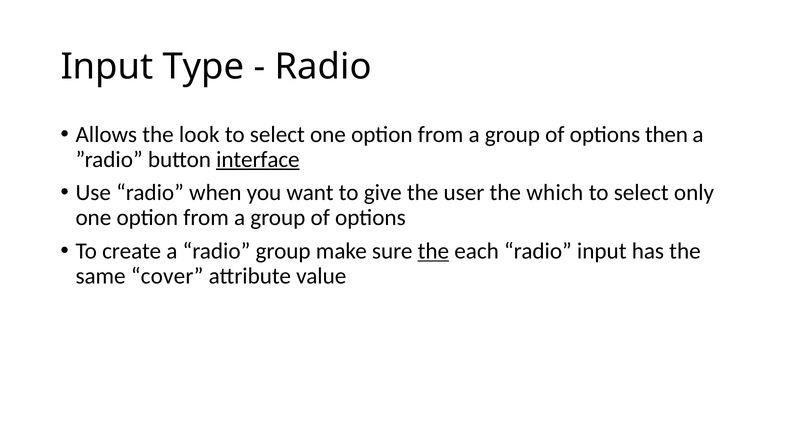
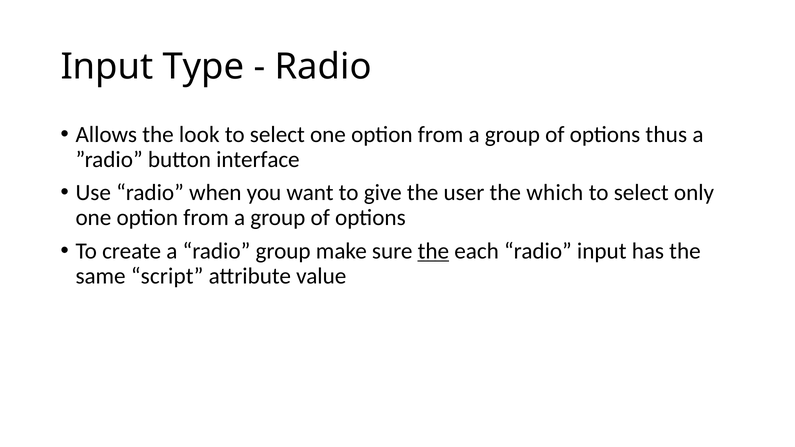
then: then -> thus (666, 134)
interface underline: present -> none (258, 159)
cover: cover -> script (167, 276)
